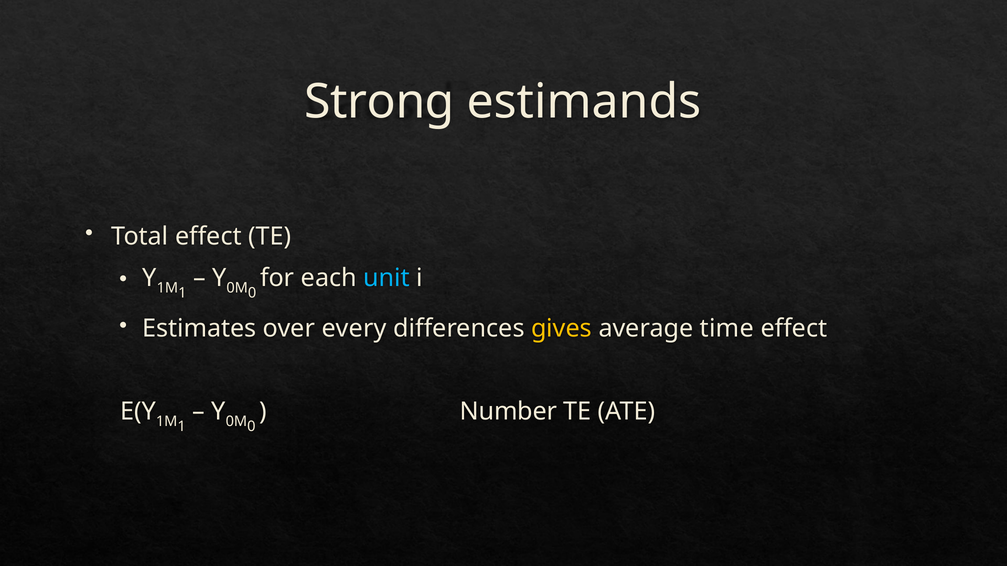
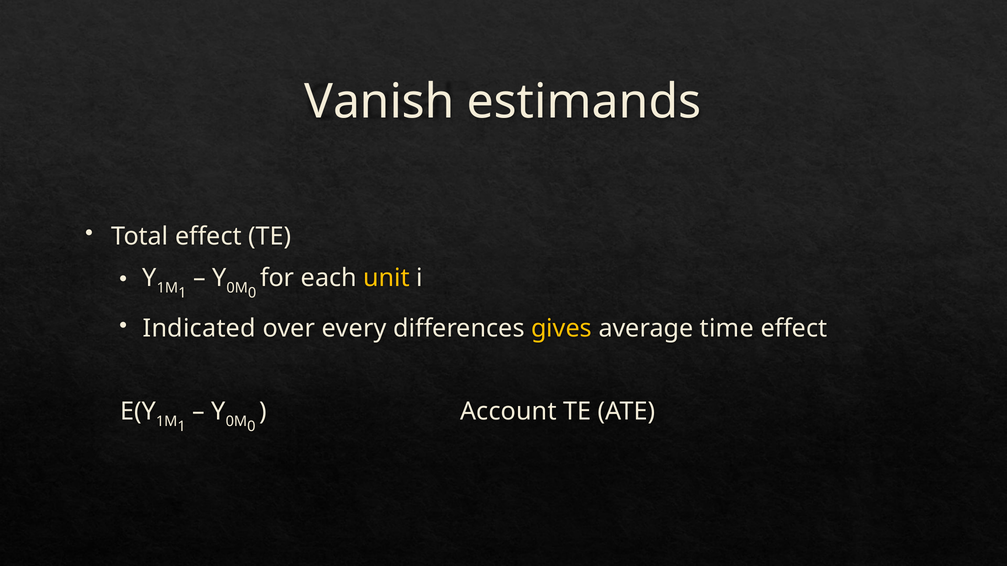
Strong: Strong -> Vanish (379, 102)
unit colour: light blue -> yellow (387, 278)
Estimates: Estimates -> Indicated (199, 329)
Number: Number -> Account (508, 412)
